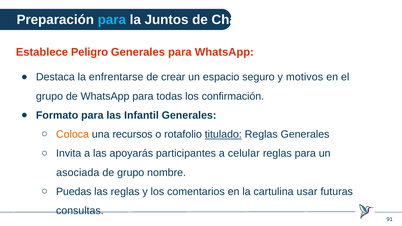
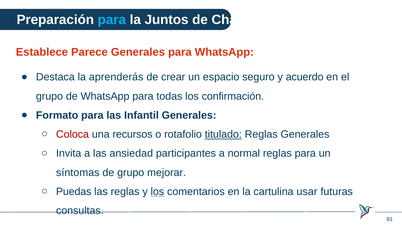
Peligro: Peligro -> Parece (89, 52)
enfrentarse: enfrentarse -> aprenderás (116, 77)
motivos: motivos -> acuerdo (305, 77)
Coloca colour: orange -> red (73, 134)
apoyarás: apoyarás -> ansiedad (131, 154)
celular: celular -> normal (244, 154)
asociada: asociada -> síntomas (78, 173)
nombre: nombre -> mejorar (167, 173)
los underline: none -> present (157, 192)
